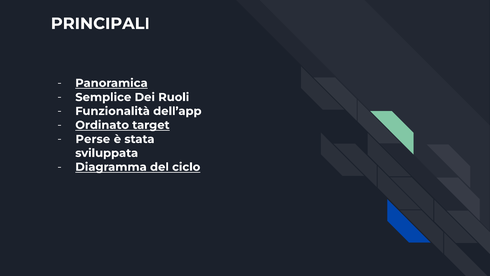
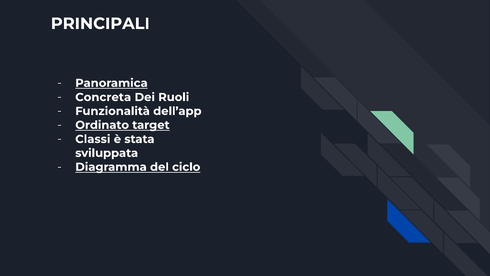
Semplice: Semplice -> Concreta (103, 97)
Perse: Perse -> Classi (93, 139)
